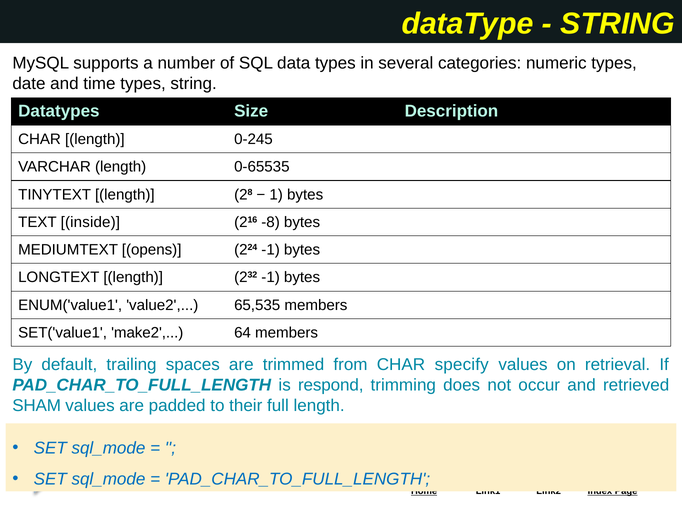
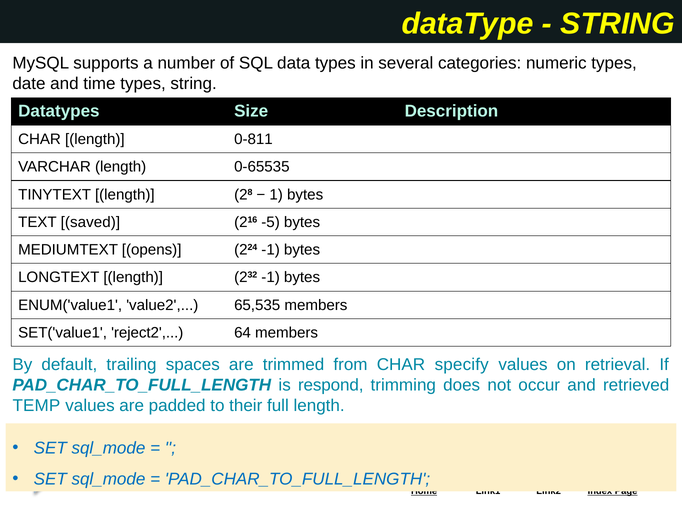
0-245: 0-245 -> 0-811 (253, 139)
inside: inside -> saved (90, 222)
-8: -8 -> -5 (271, 222)
make2: make2 -> reject2 (147, 333)
SHAM: SHAM -> TEMP (36, 406)
